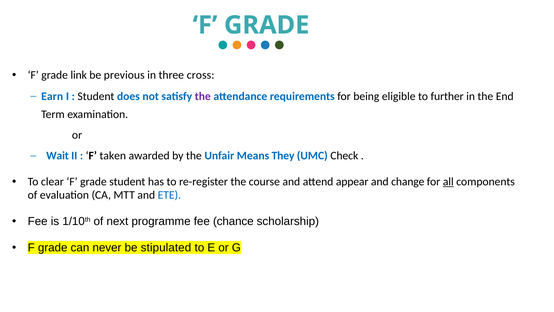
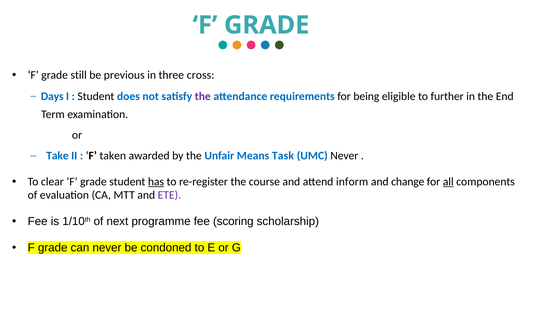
link: link -> still (79, 75)
Earn: Earn -> Days (52, 96)
Wait: Wait -> Take (57, 156)
They: They -> Task (283, 156)
UMC Check: Check -> Never (344, 156)
has underline: none -> present (156, 182)
appear: appear -> inform (352, 182)
ETE colour: blue -> purple (169, 195)
chance: chance -> scoring (233, 221)
stipulated: stipulated -> condoned (166, 247)
